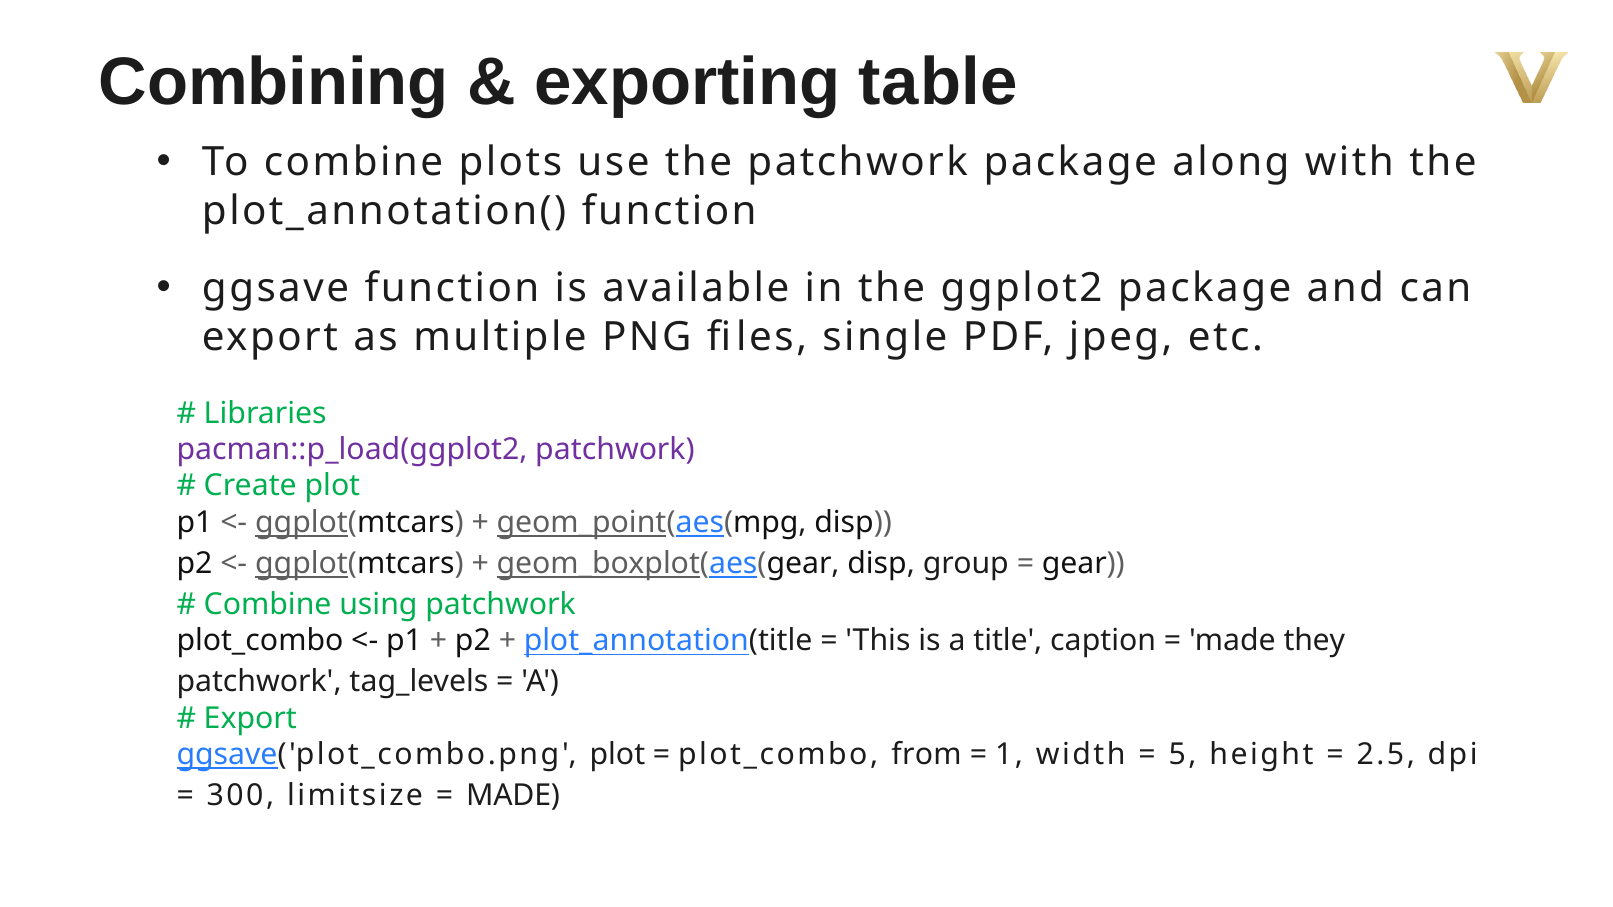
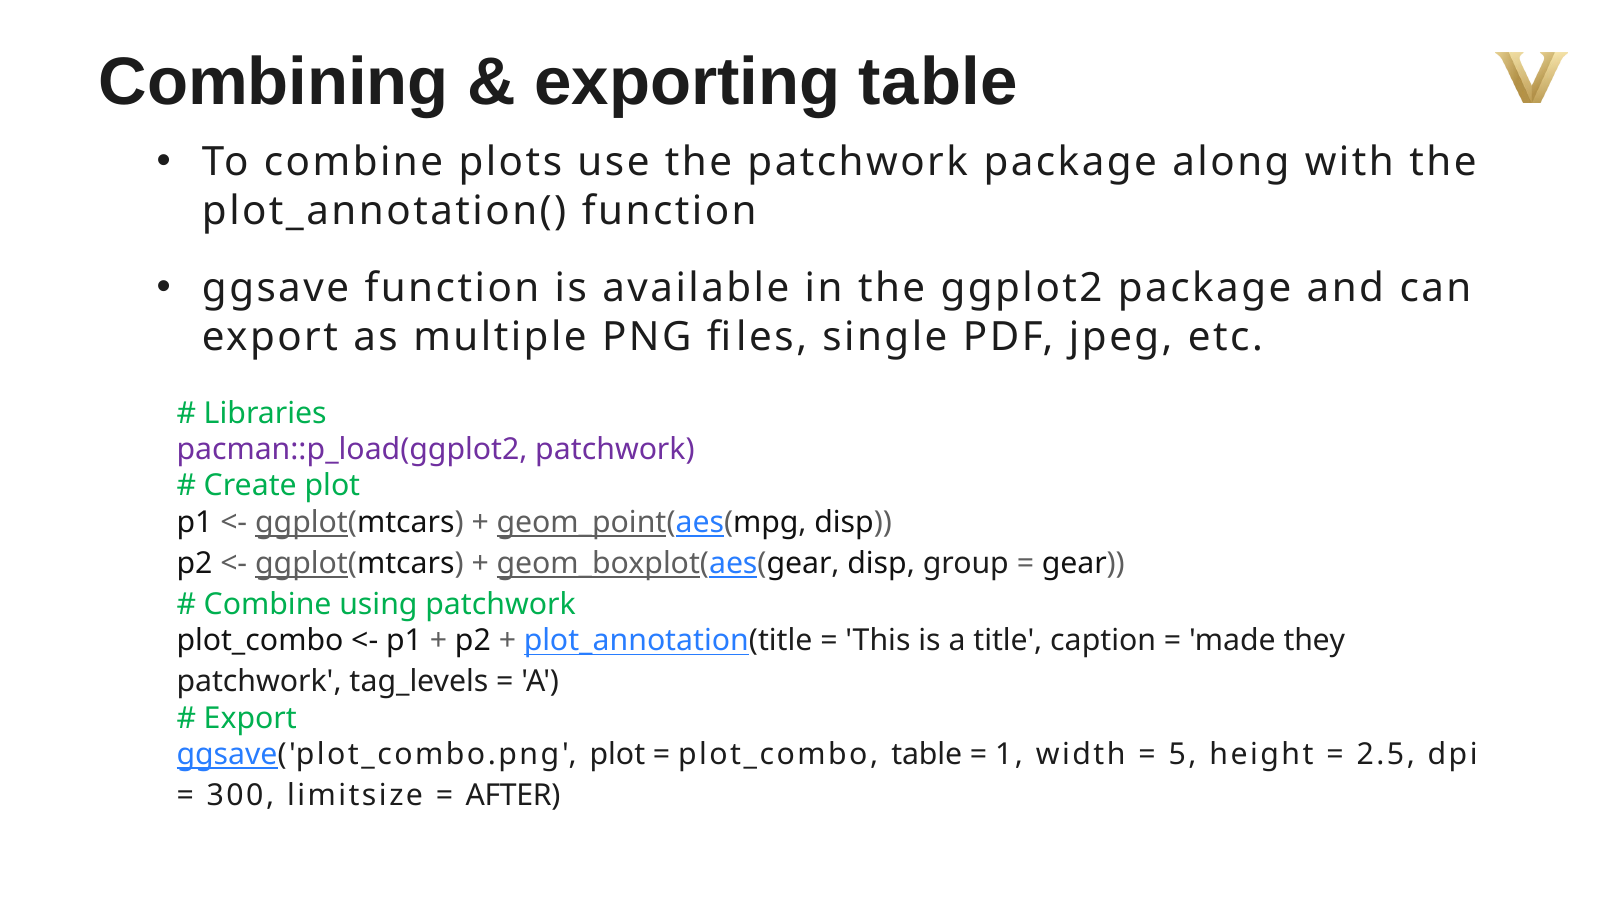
plot_combo from: from -> table (927, 755)
MADE: MADE -> AFTER (513, 796)
